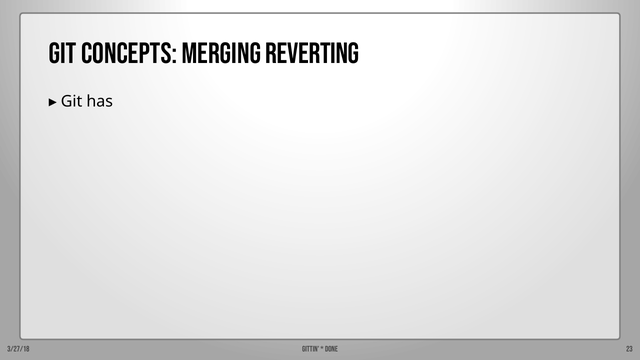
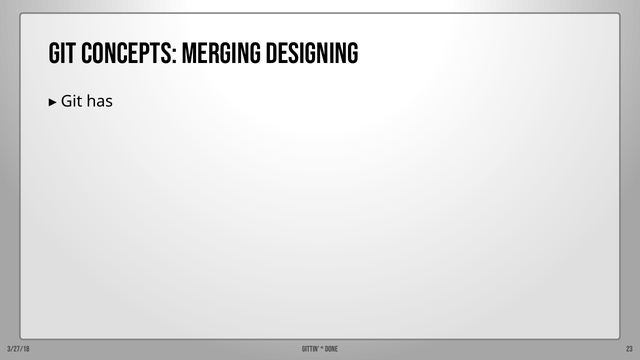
REVERTING: REVERTING -> DESIGNING (312, 54)
